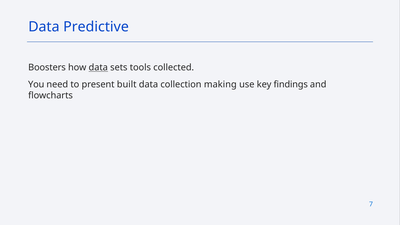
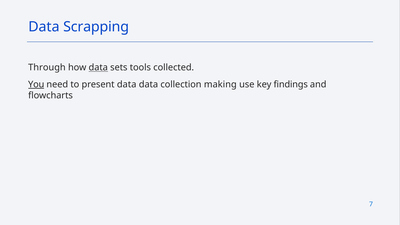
Predictive: Predictive -> Scrapping (96, 27)
Boosters: Boosters -> Through (47, 68)
You underline: none -> present (36, 84)
present built: built -> data (127, 84)
